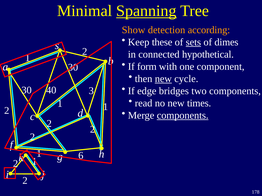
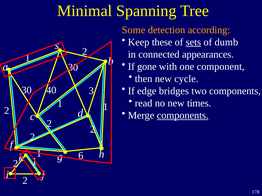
Spanning underline: present -> none (146, 11)
Show: Show -> Some (134, 30)
dimes: dimes -> dumb (226, 42)
hypothetical: hypothetical -> appearances (208, 54)
form: form -> gone (147, 67)
new underline: present -> none (163, 79)
